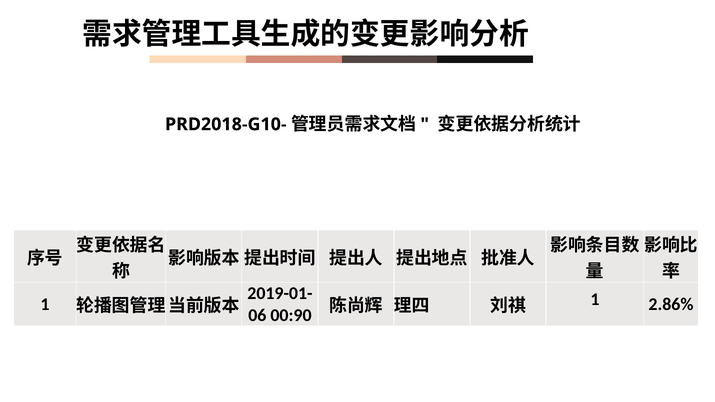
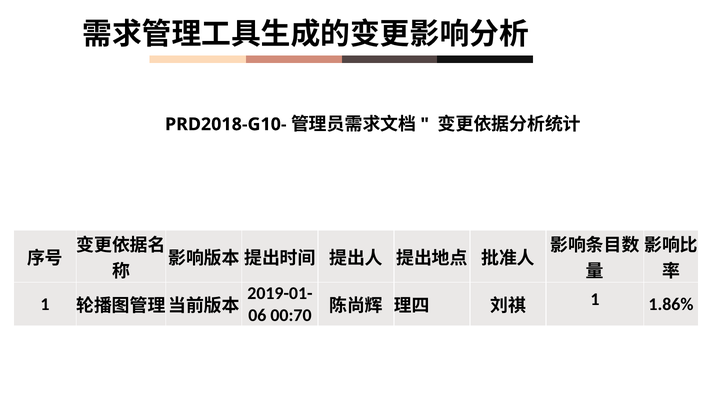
00:90: 00:90 -> 00:70 (291, 315)
2.86%: 2.86% -> 1.86% (671, 304)
